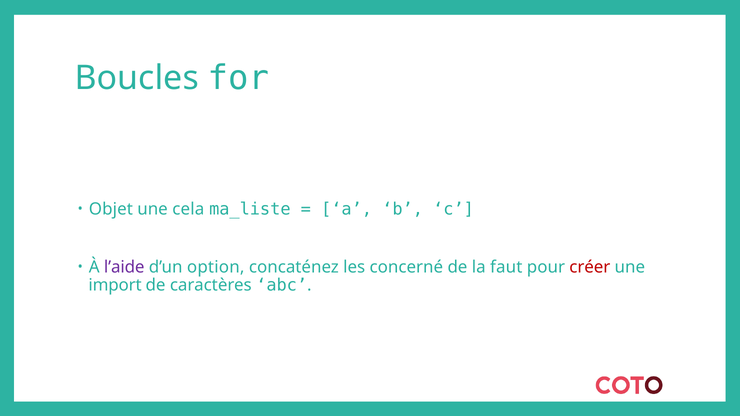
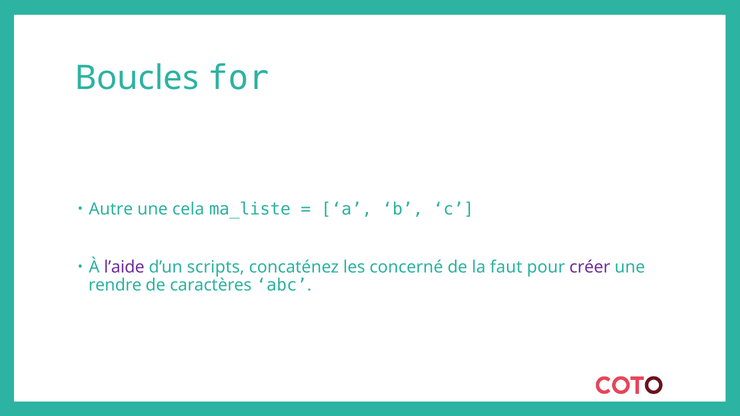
Objet: Objet -> Autre (111, 209)
option: option -> scripts (216, 267)
créer colour: red -> purple (590, 267)
import: import -> rendre (115, 286)
